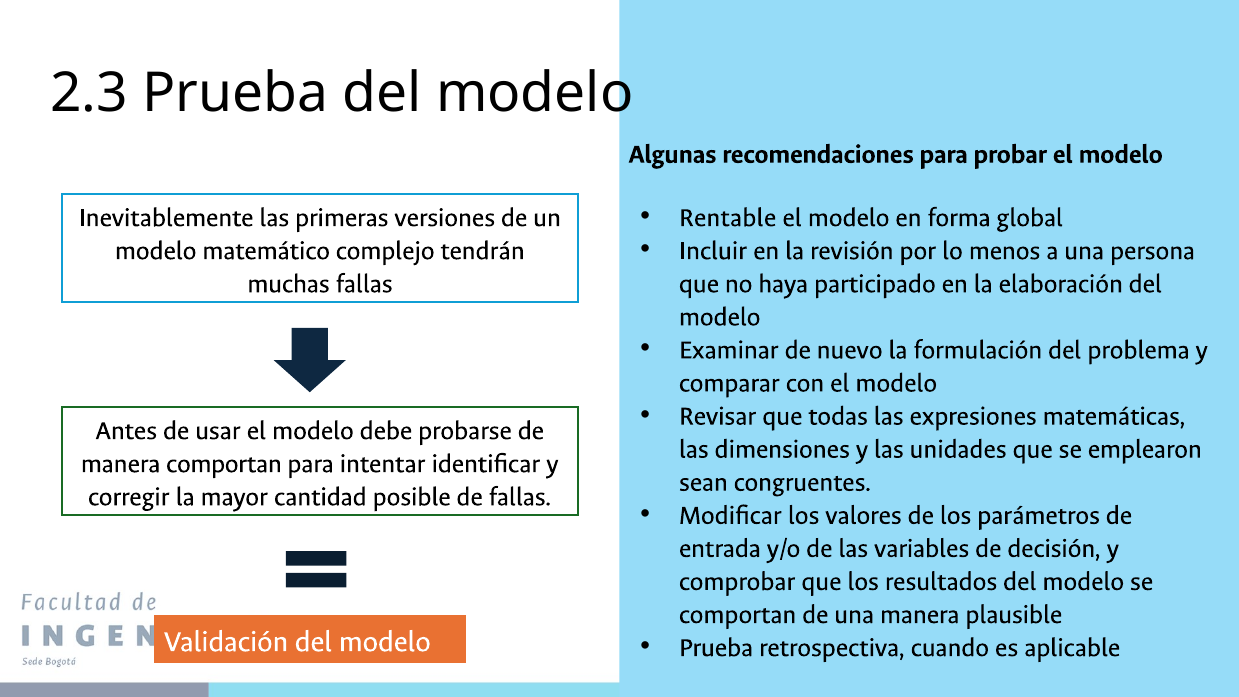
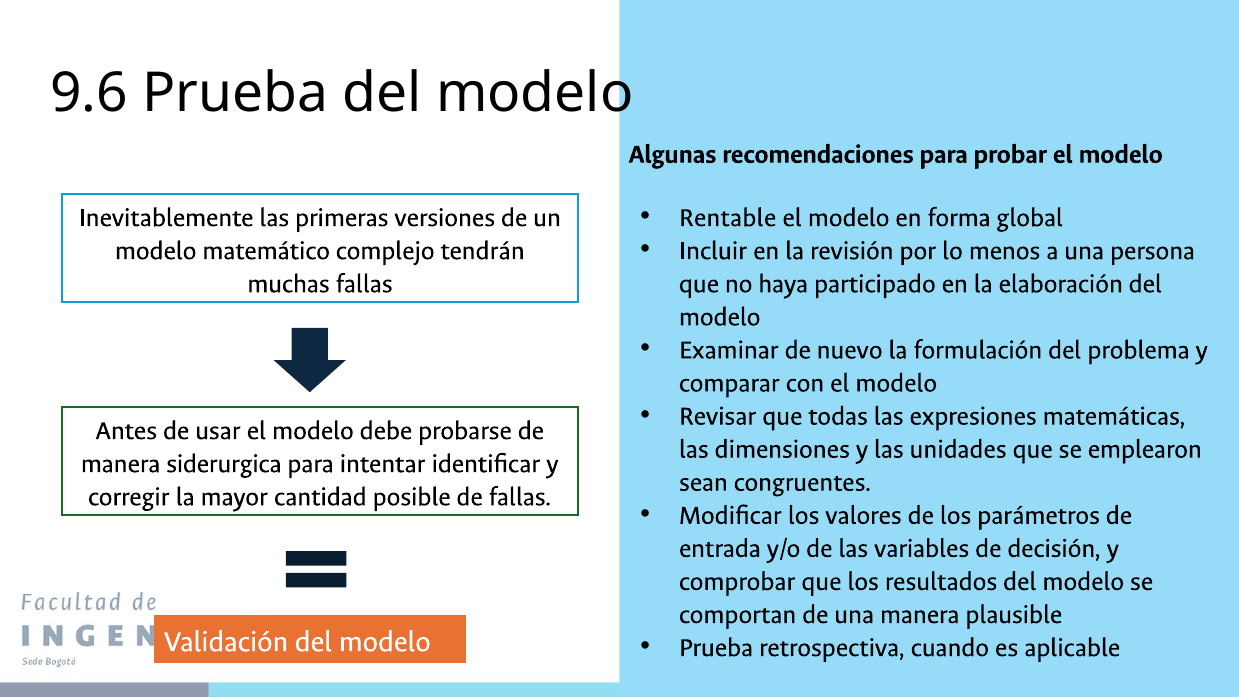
2.3: 2.3 -> 9.6 (89, 93)
manera comportan: comportan -> siderurgica (224, 463)
